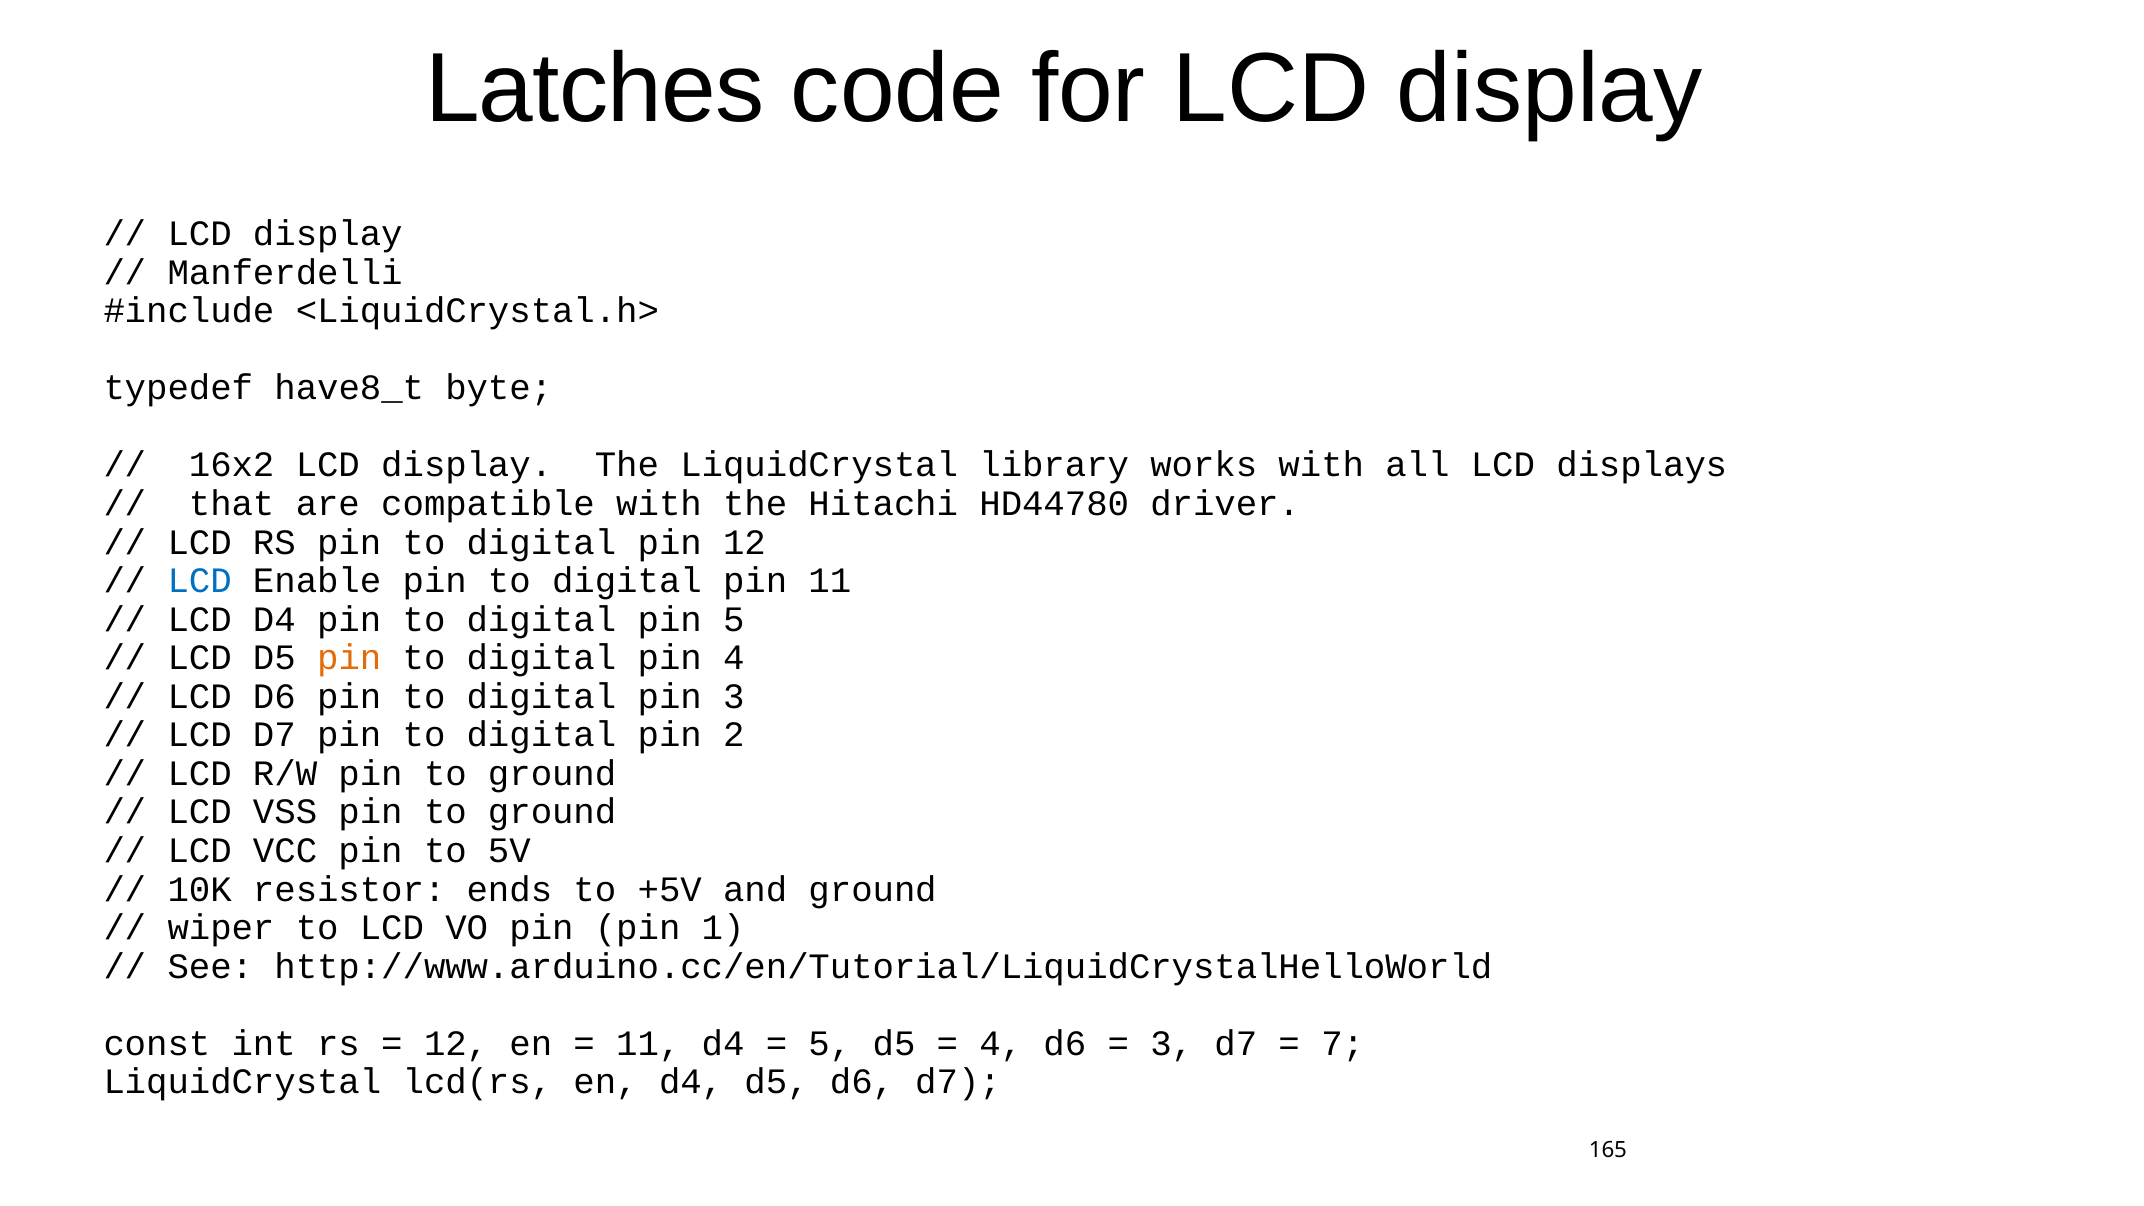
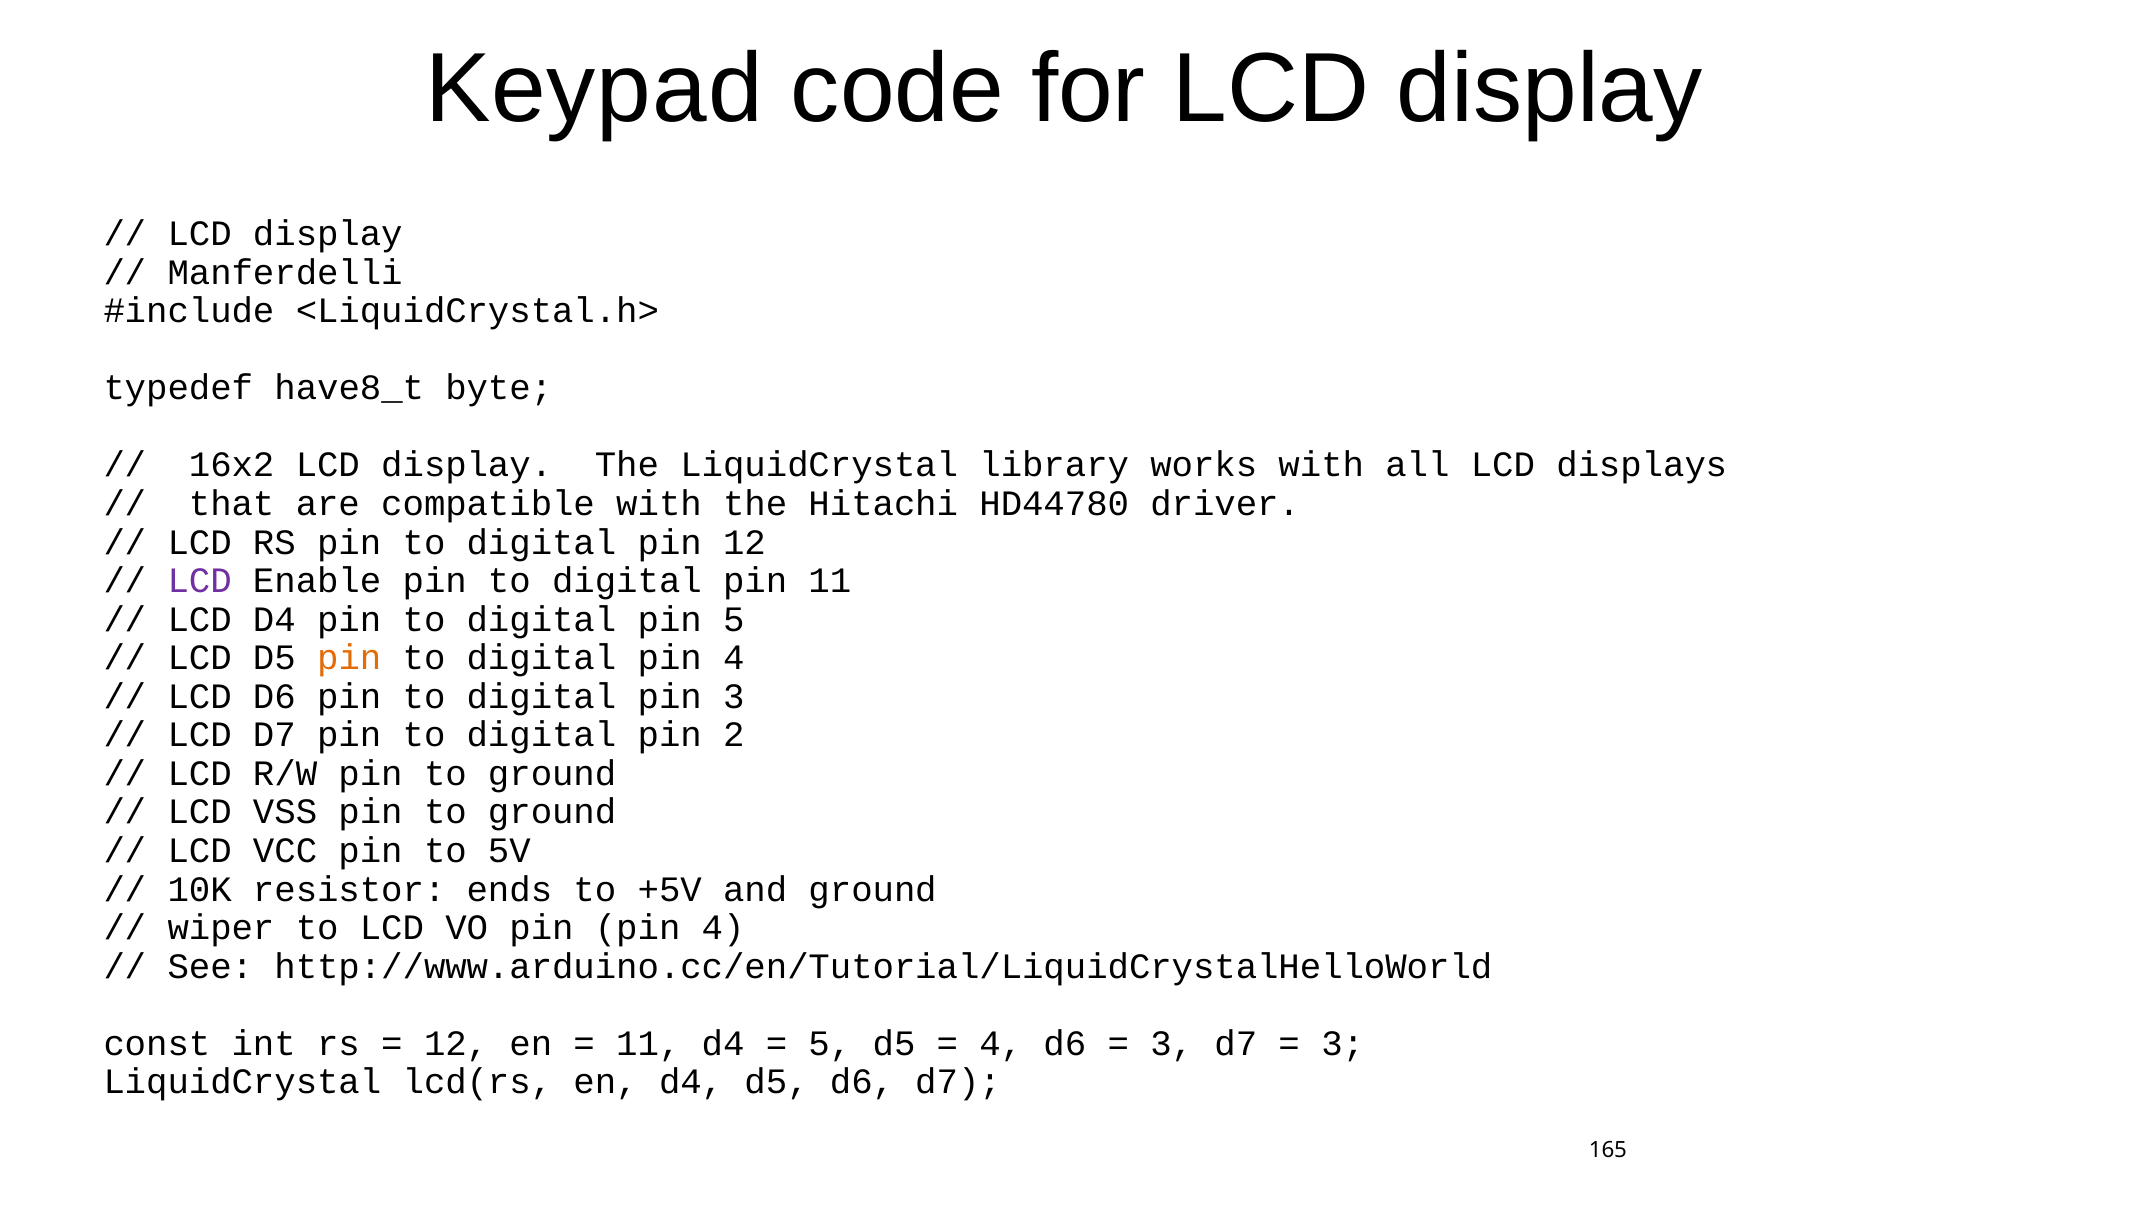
Latches: Latches -> Keypad (594, 89)
LCD colour: blue -> purple (200, 581)
pin pin 1: 1 -> 4 (723, 928)
7: 7 -> 3 (1343, 1043)
